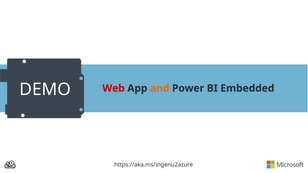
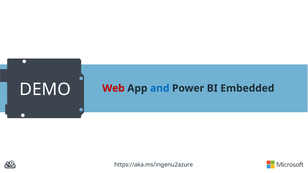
and colour: orange -> blue (160, 88)
